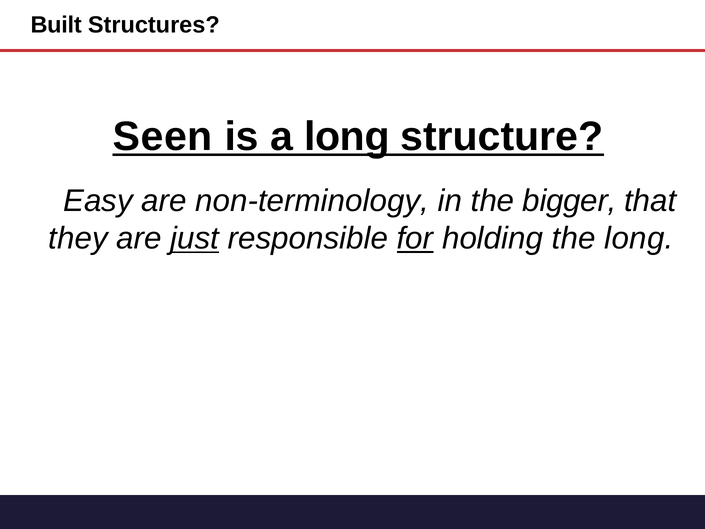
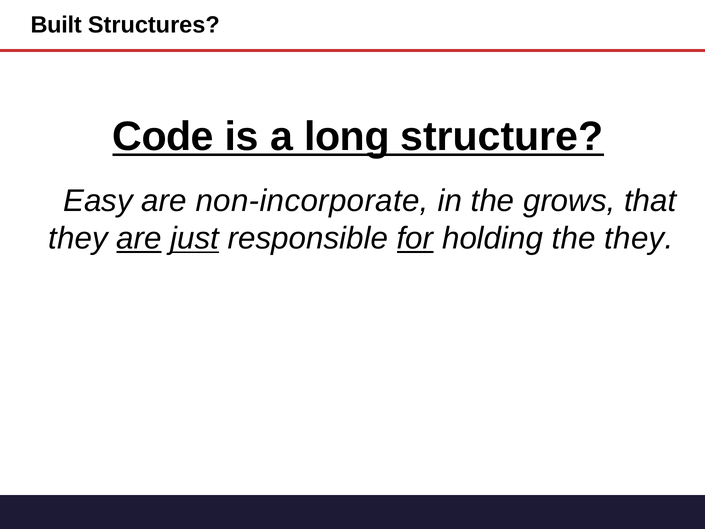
Seen: Seen -> Code (163, 137)
non-terminology: non-terminology -> non-incorporate (312, 201)
bigger: bigger -> grows (569, 201)
are underline: none -> present (139, 238)
the long: long -> they (639, 238)
